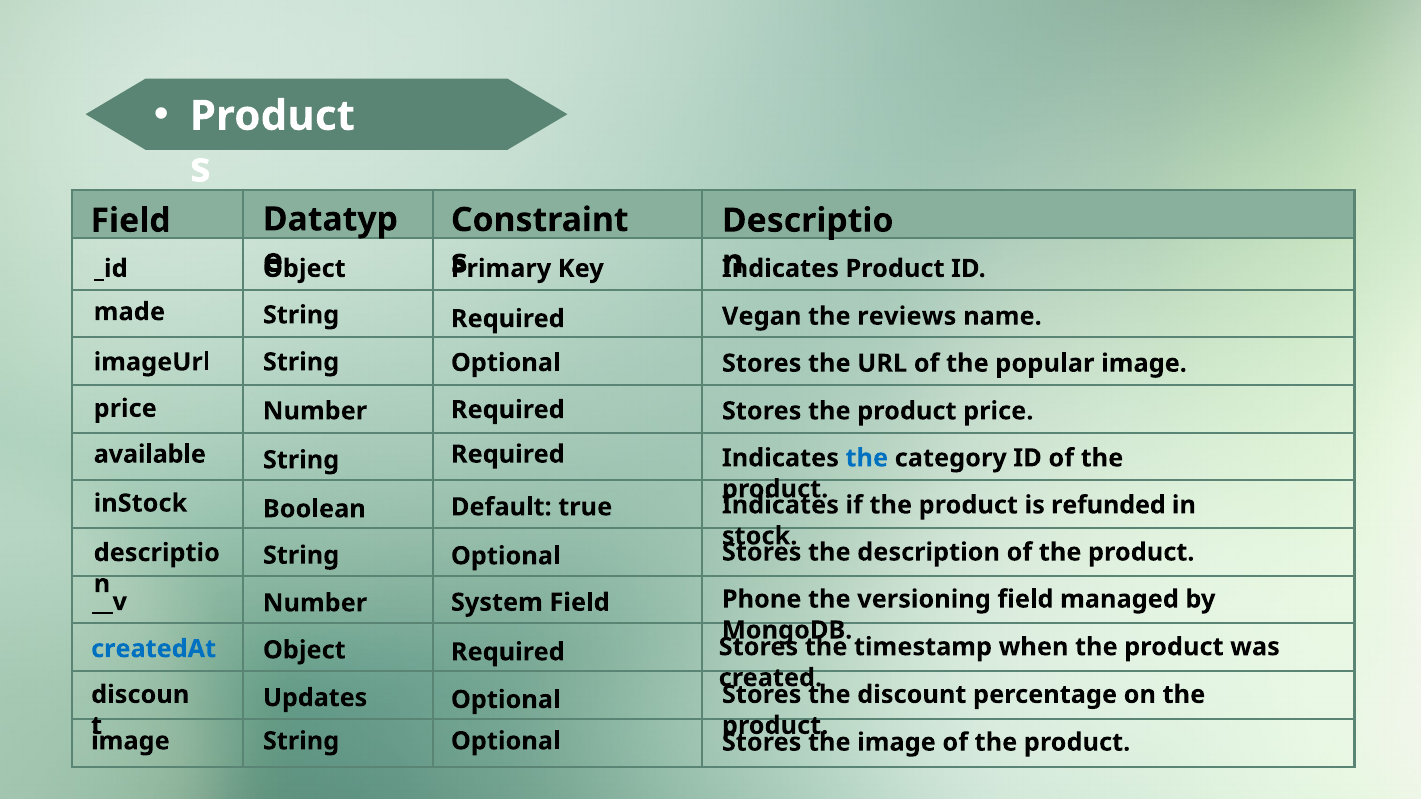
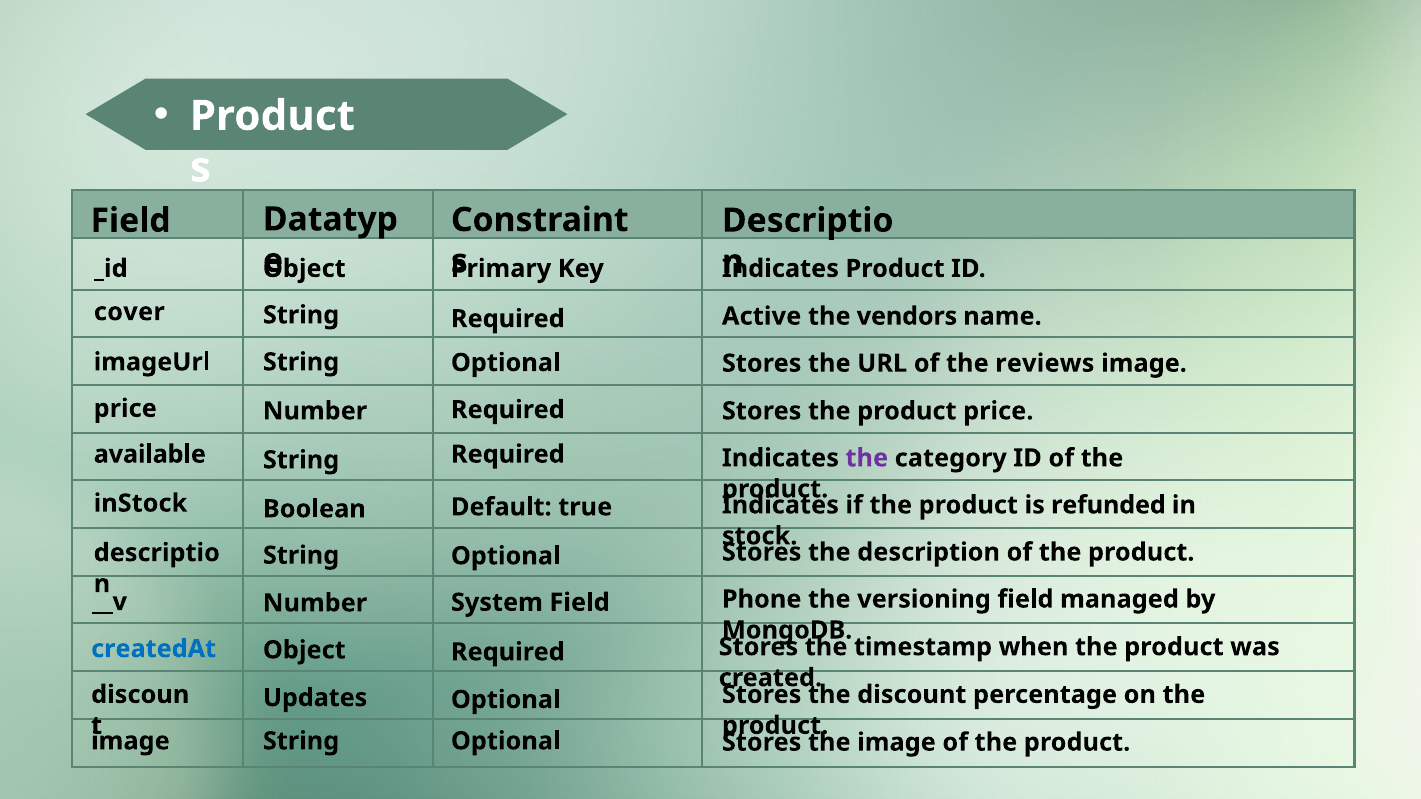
made: made -> cover (129, 312)
Vegan: Vegan -> Active (762, 316)
reviews: reviews -> vendors (907, 316)
popular: popular -> reviews (1045, 364)
the colour: blue -> purple (867, 458)
